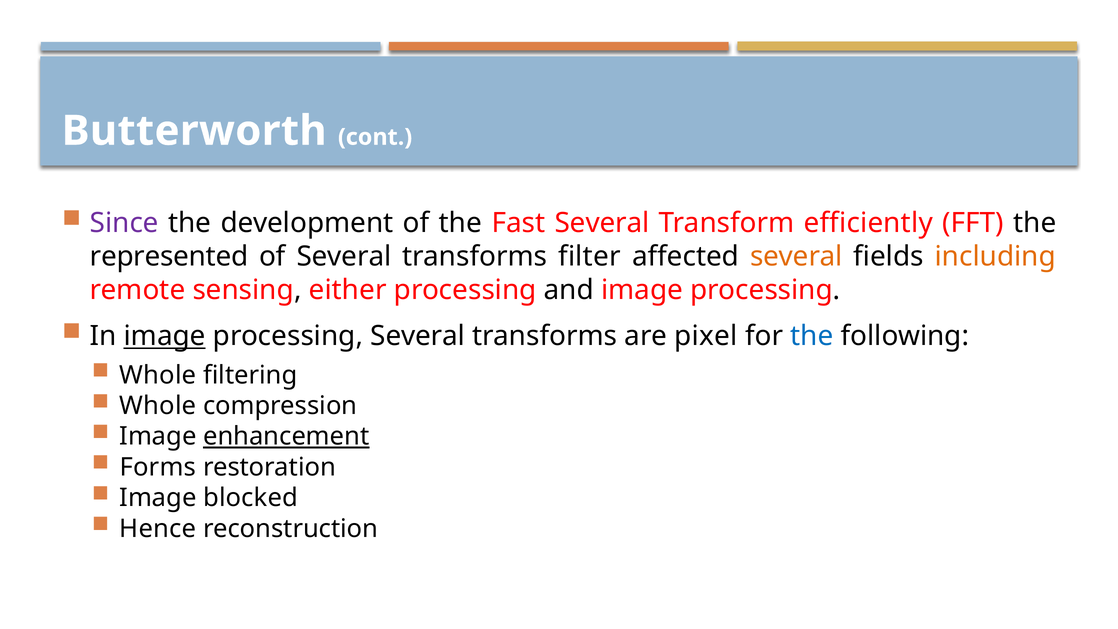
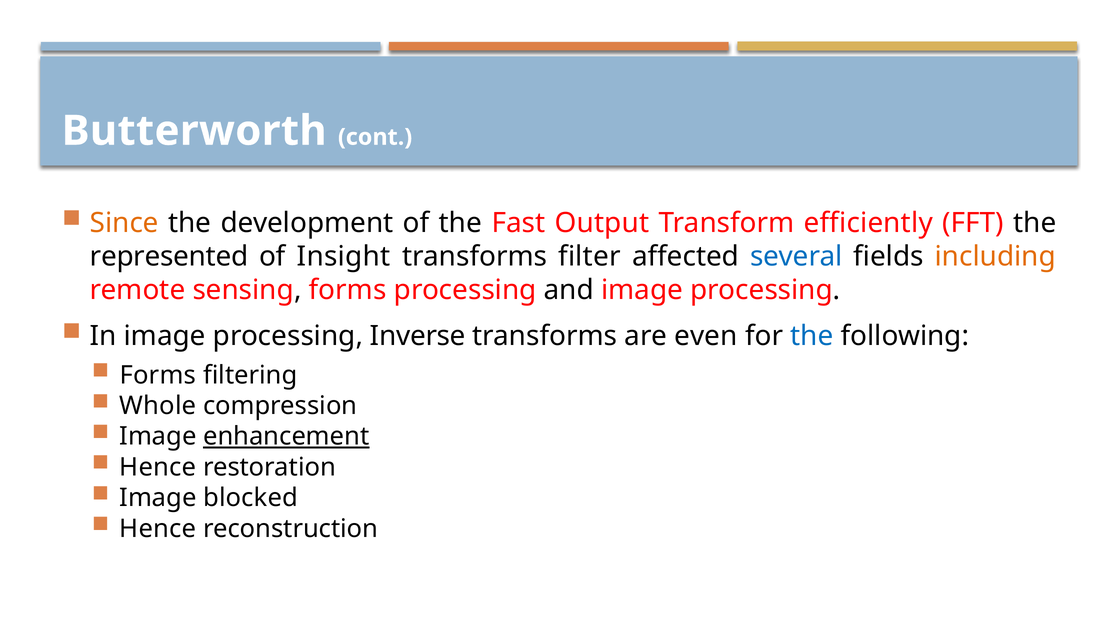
Since colour: purple -> orange (124, 223)
Fast Several: Several -> Output (602, 223)
of Several: Several -> Insight (344, 256)
several colour: orange -> blue (796, 256)
sensing either: either -> forms (348, 290)
image underline: present -> none (165, 336)
processing Several: Several -> Inverse (418, 336)
pixel: pixel -> even (706, 336)
Whole: Whole -> Forms (158, 375)
Forms: Forms -> Hence (158, 467)
